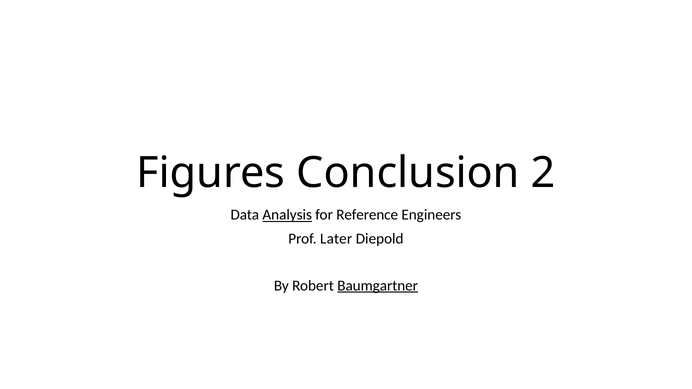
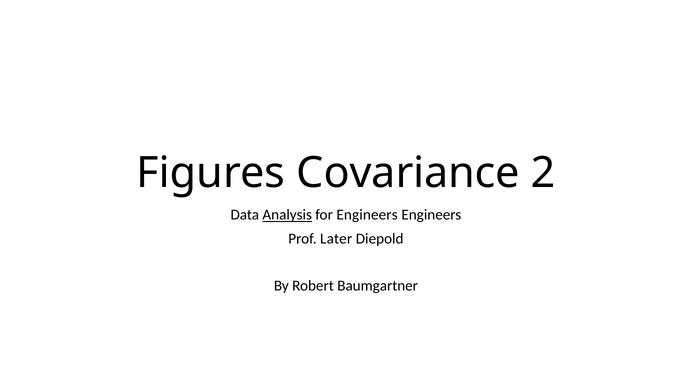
Conclusion: Conclusion -> Covariance (408, 173)
for Reference: Reference -> Engineers (367, 215)
Baumgartner underline: present -> none (378, 286)
